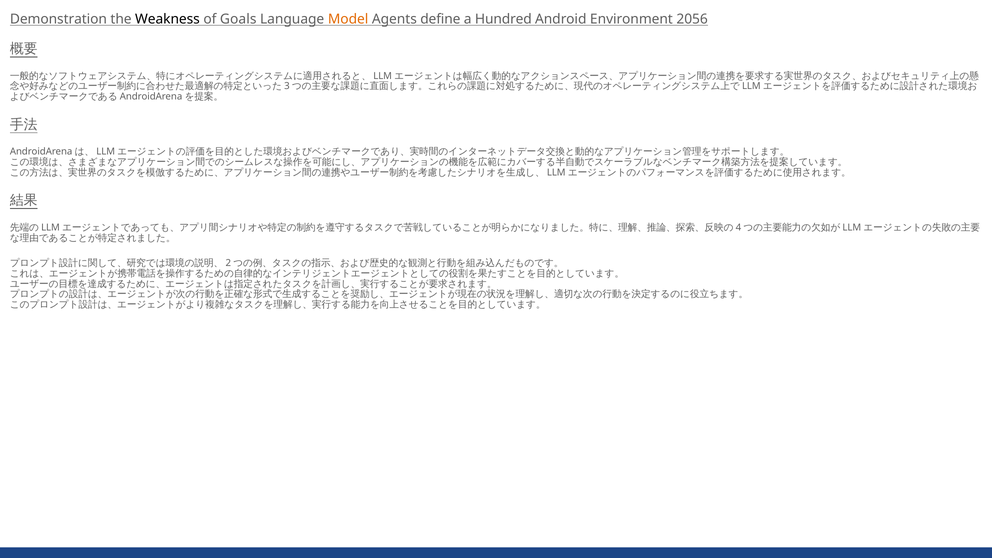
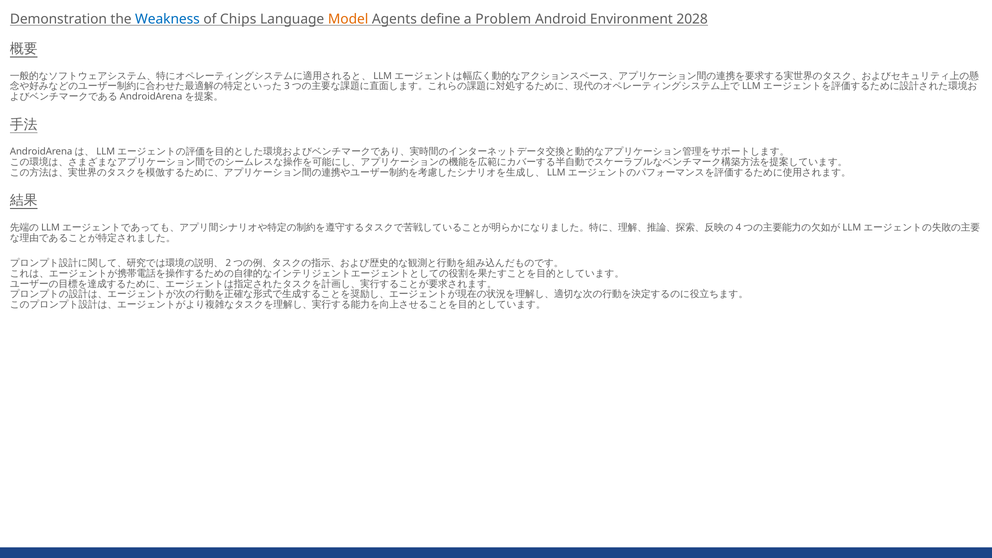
Weakness colour: black -> blue (167, 19)
Goals: Goals -> Chips (238, 19)
Hundred: Hundred -> Problem (503, 19)
2056: 2056 -> 2028 (692, 19)
